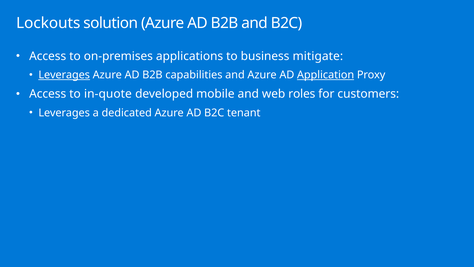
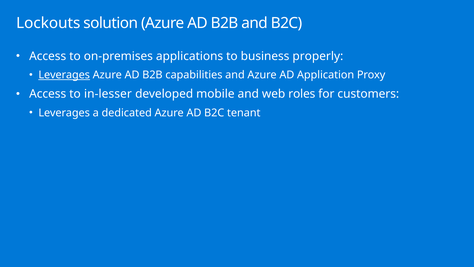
mitigate: mitigate -> properly (318, 56)
Application underline: present -> none (326, 75)
in-quote: in-quote -> in-lesser (108, 94)
